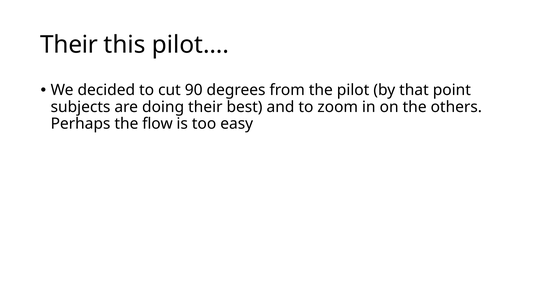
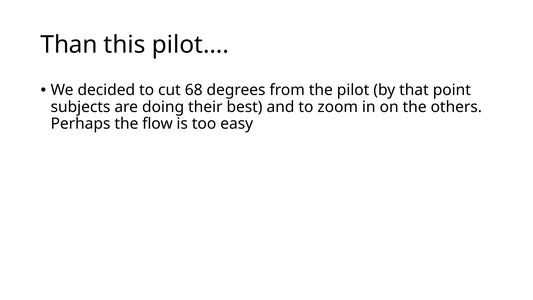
Their: Their -> Than (69, 45)
90: 90 -> 68 (194, 90)
